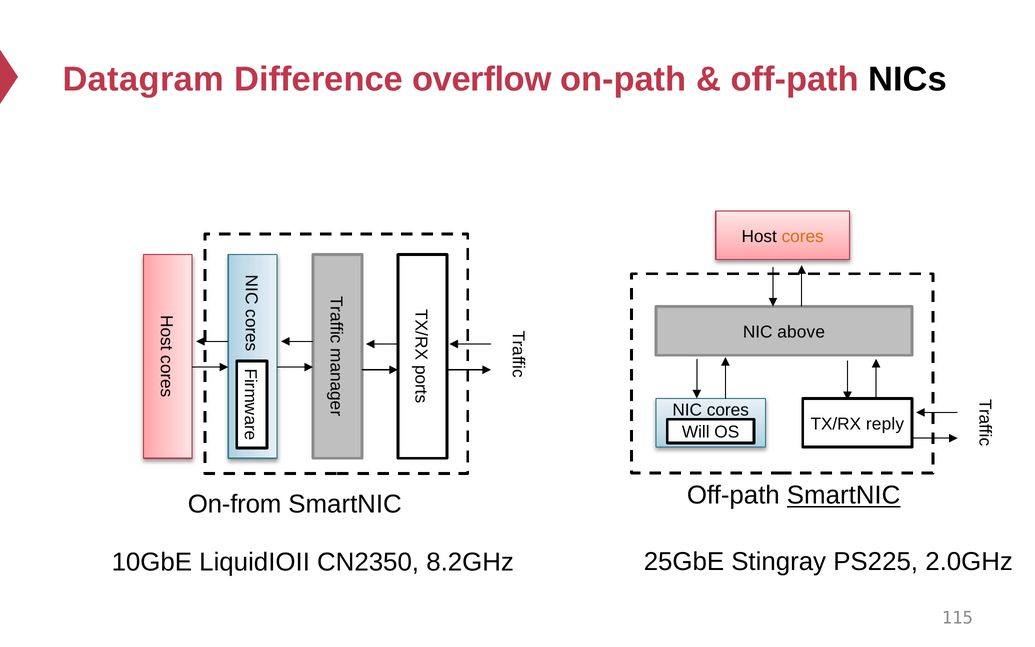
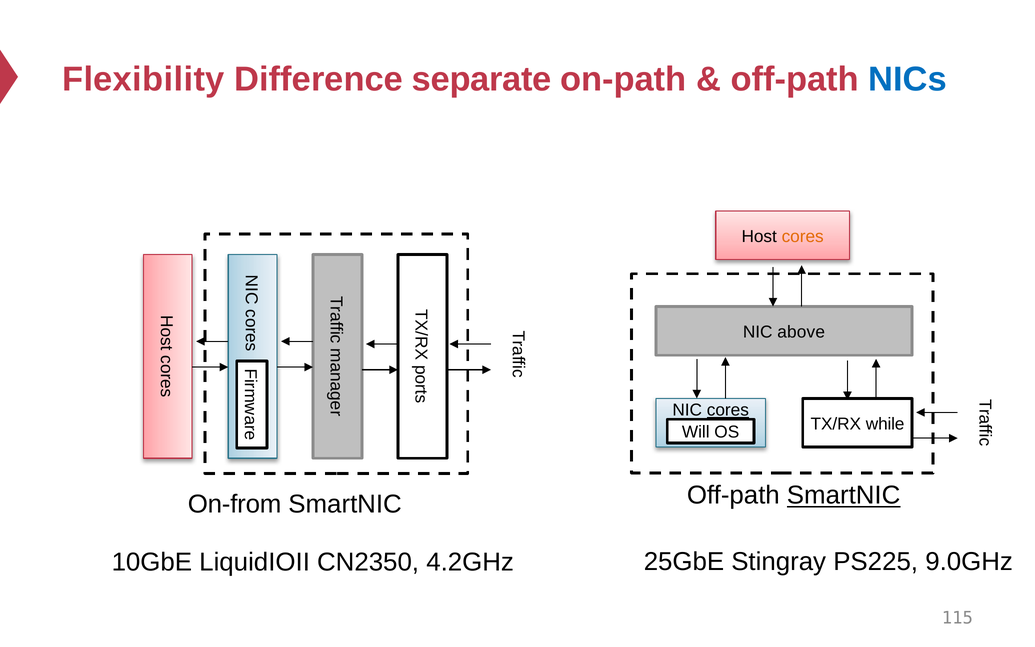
Datagram: Datagram -> Flexibility (143, 79)
overflow: overflow -> separate (482, 79)
NICs colour: black -> blue (908, 79)
cores underline: none -> present (728, 410)
reply: reply -> while (885, 424)
8.2GHz: 8.2GHz -> 4.2GHz (470, 562)
2.0GHz: 2.0GHz -> 9.0GHz (969, 562)
